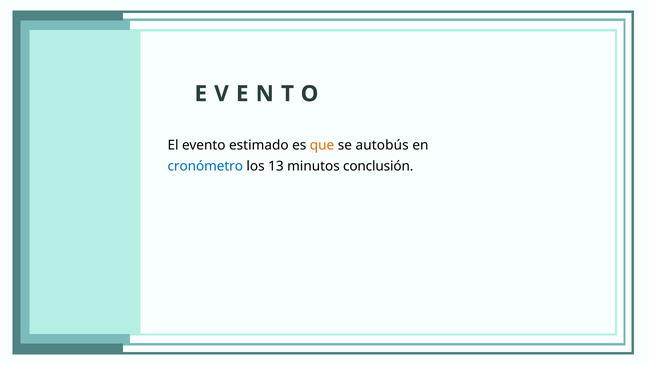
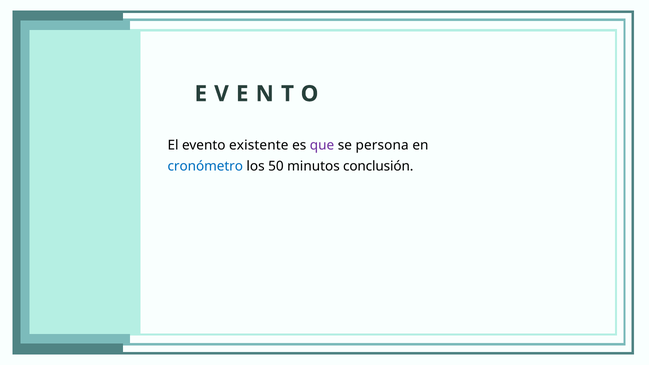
estimado: estimado -> existente (259, 145)
que colour: orange -> purple (322, 145)
autobús: autobús -> persona (382, 145)
13: 13 -> 50 (276, 166)
